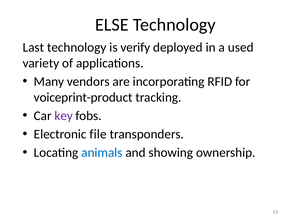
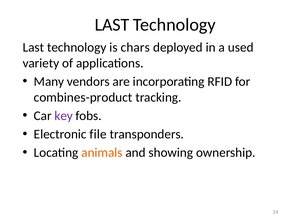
ELSE: ELSE -> LAST (112, 25)
verify: verify -> chars (135, 47)
voiceprint-product: voiceprint-product -> combines-product (83, 97)
animals colour: blue -> orange (102, 153)
